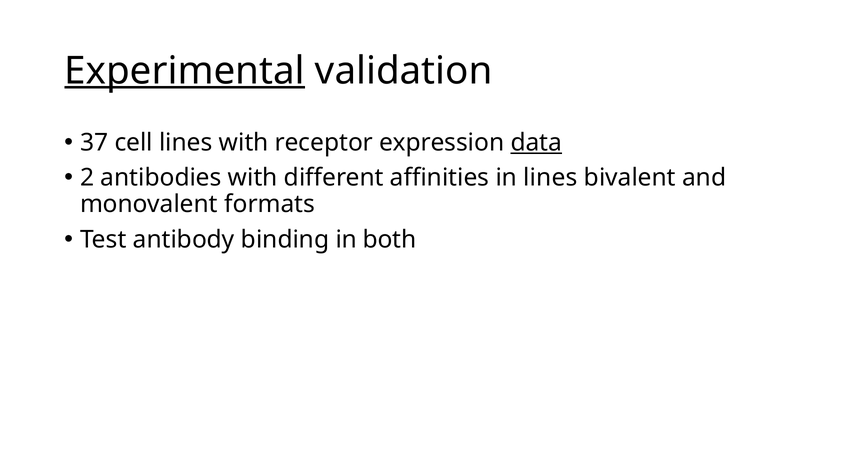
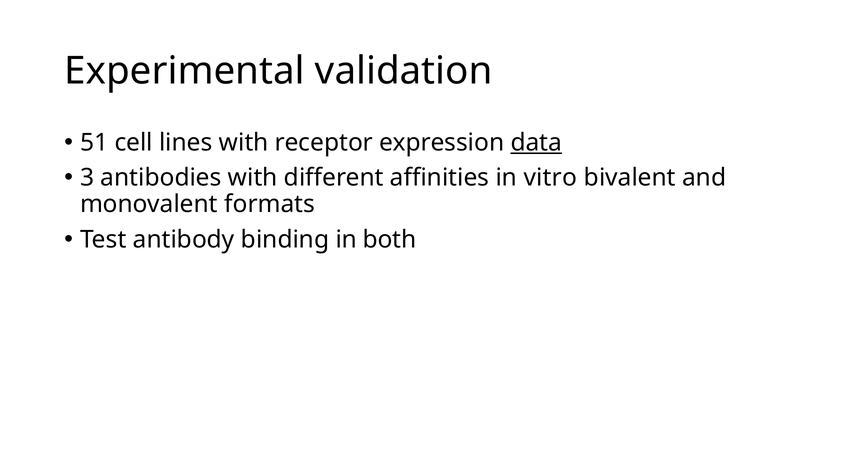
Experimental underline: present -> none (185, 71)
37: 37 -> 51 (94, 143)
2: 2 -> 3 (87, 178)
in lines: lines -> vitro (550, 178)
